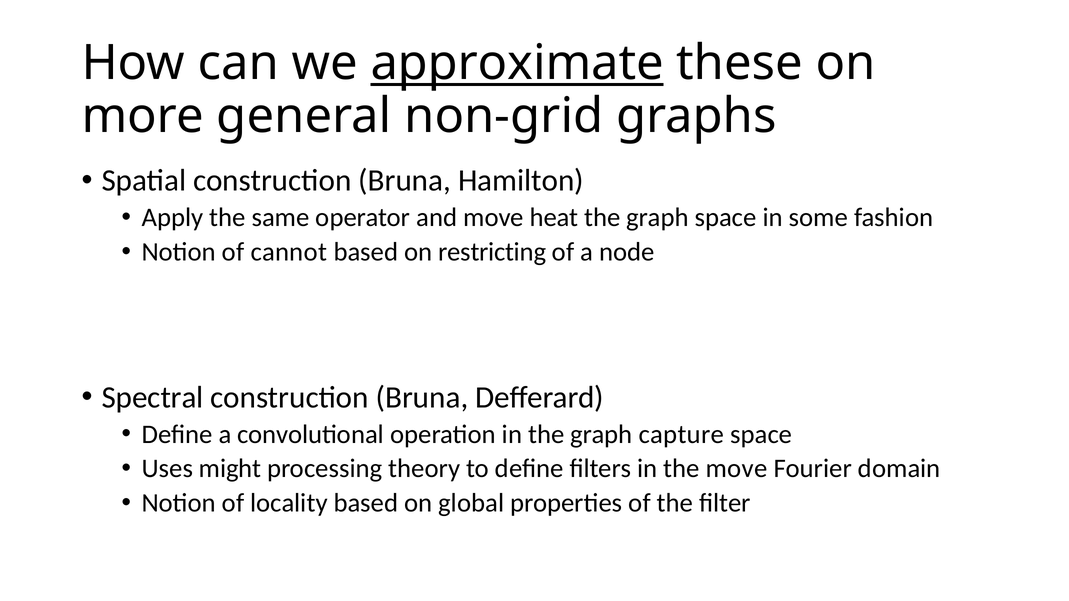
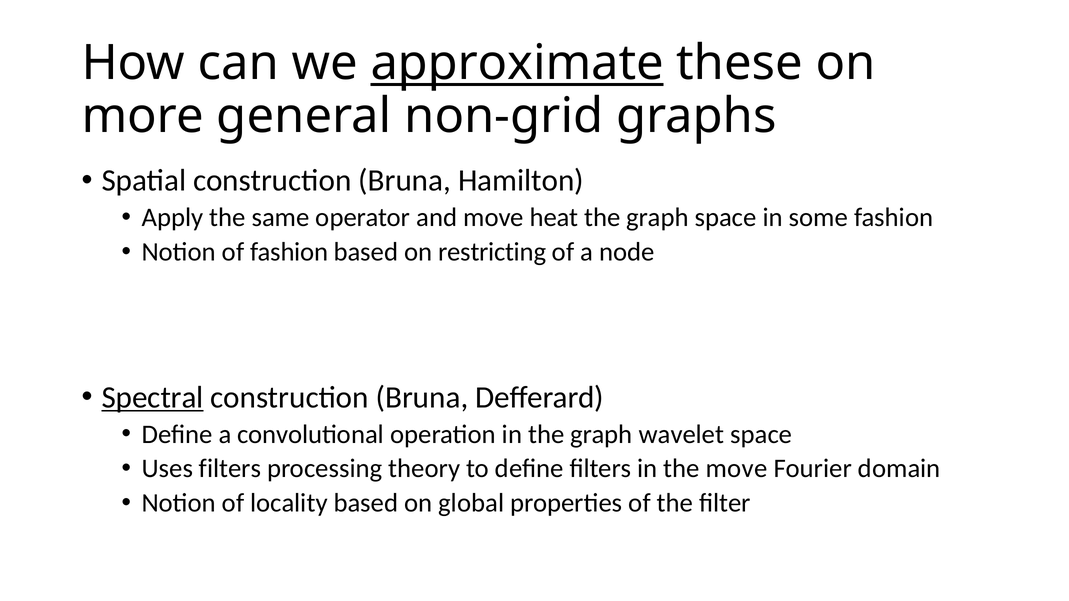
of cannot: cannot -> fashion (289, 252)
Spectral underline: none -> present (153, 398)
capture: capture -> wavelet (681, 434)
Uses might: might -> filters (230, 469)
